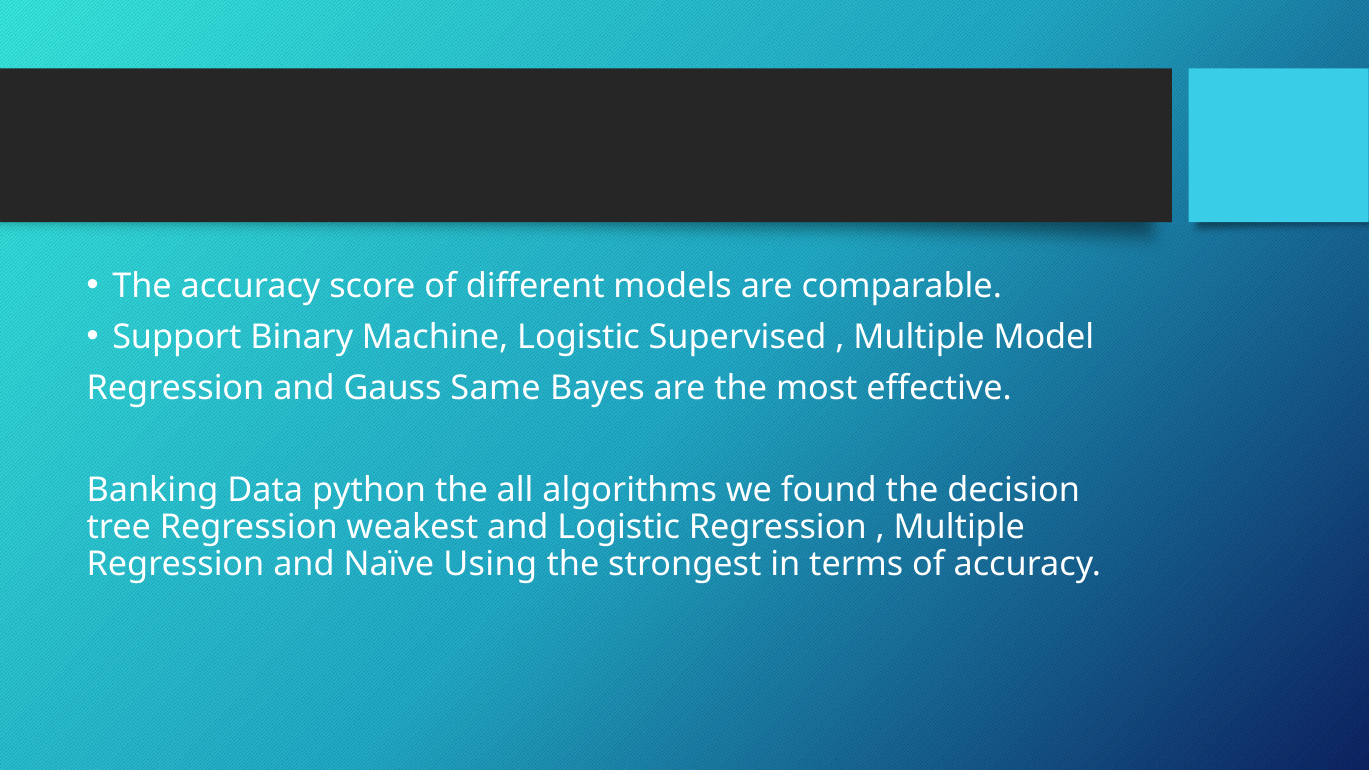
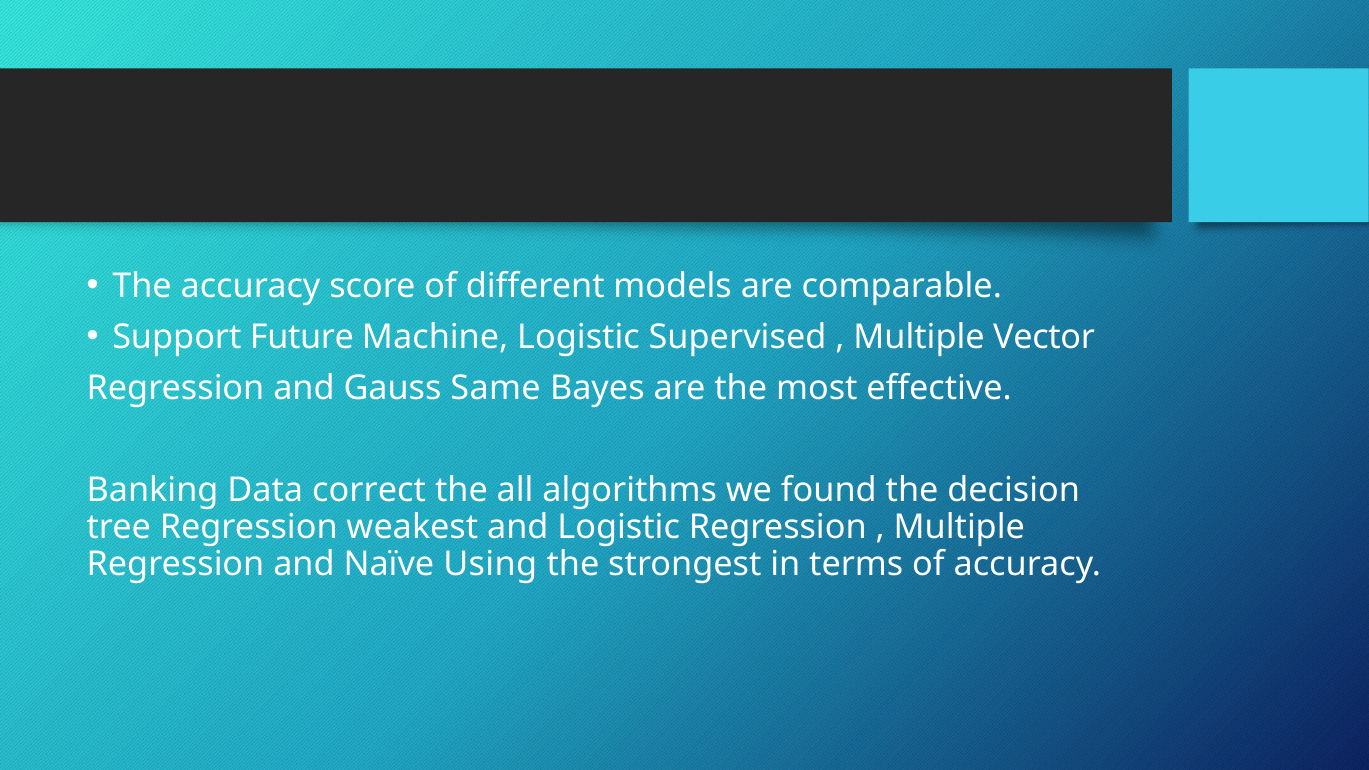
Binary: Binary -> Future (302, 337)
Model: Model -> Vector (1044, 337)
python: python -> correct (369, 491)
